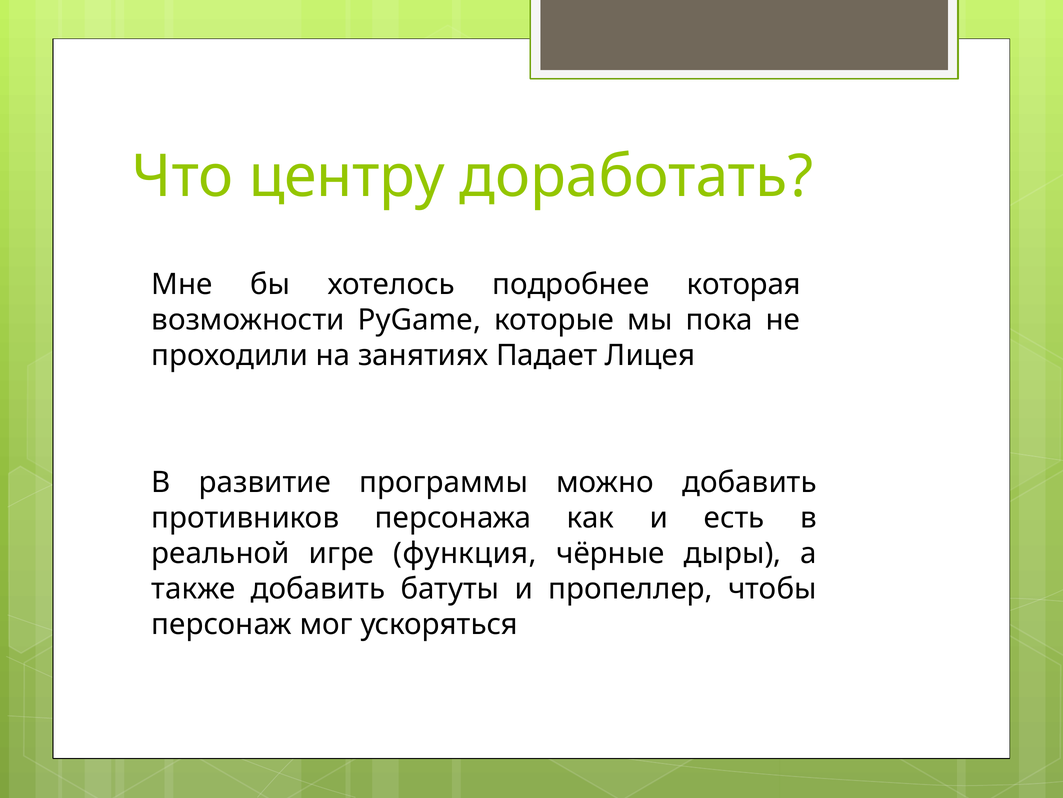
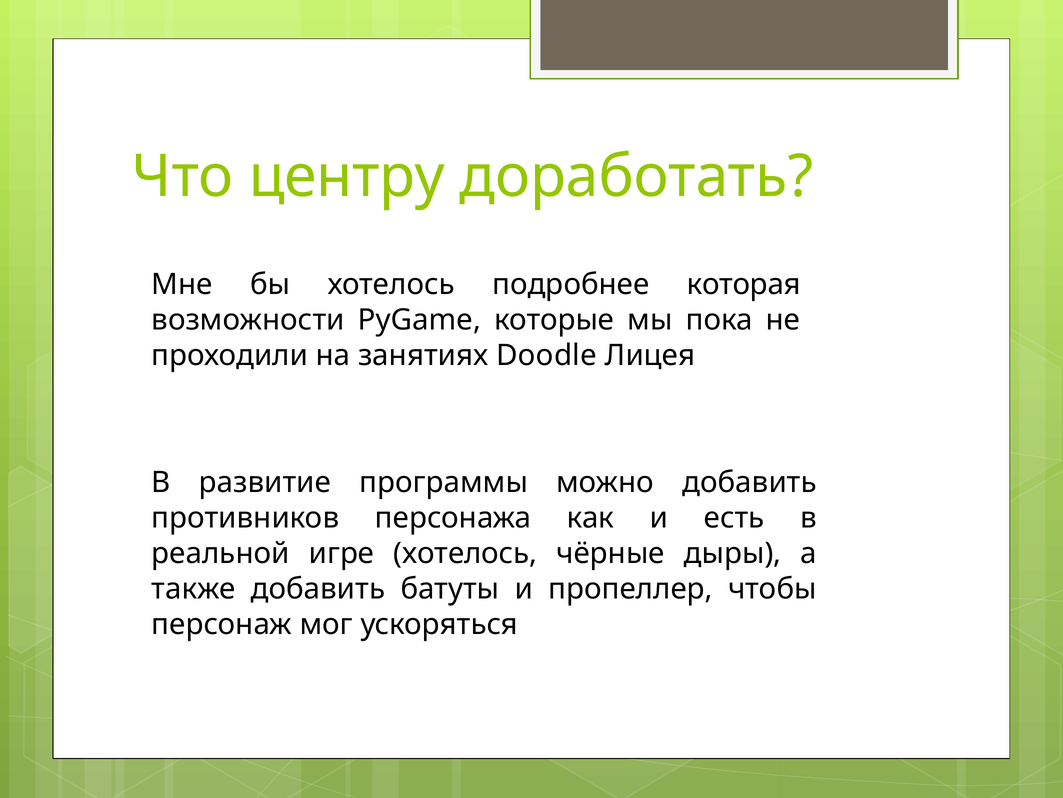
Падает: Падает -> Doodle (546, 355)
игре функция: функция -> хотелось (465, 553)
